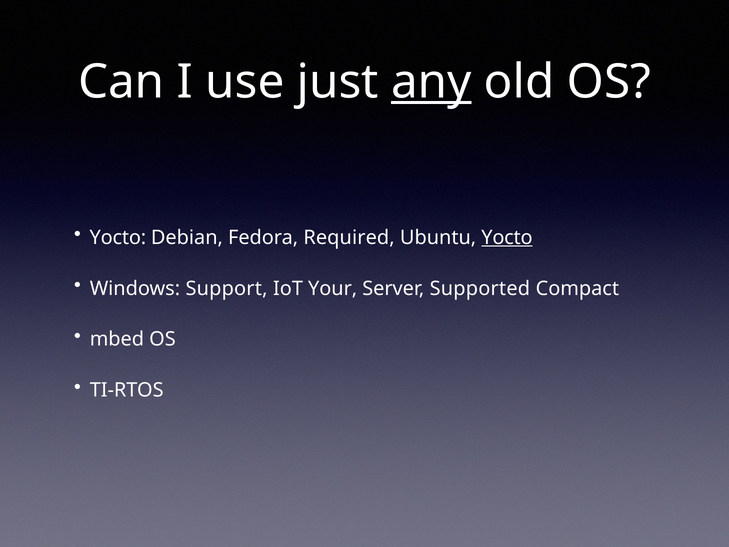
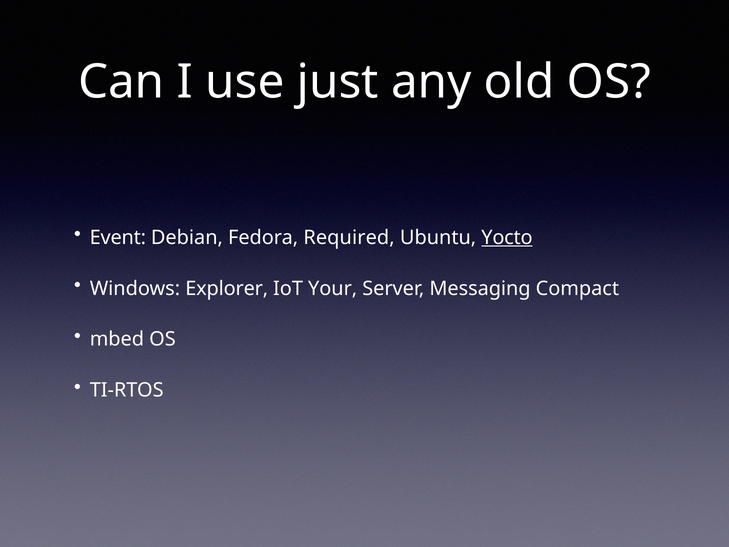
any underline: present -> none (431, 82)
Yocto: Yocto -> Event (118, 237)
Support: Support -> Explorer (227, 288)
Supported: Supported -> Messaging (480, 288)
